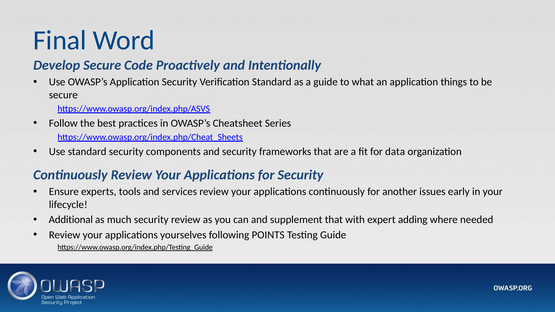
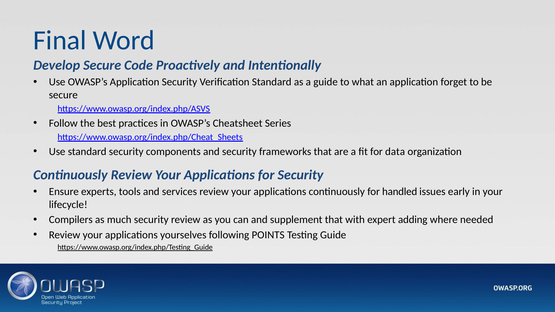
things: things -> forget (454, 82)
another: another -> handled (400, 192)
Additional: Additional -> Compilers (71, 220)
